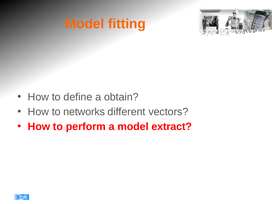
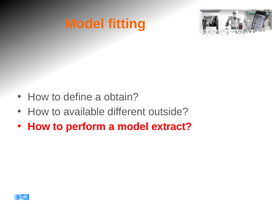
networks: networks -> available (84, 112)
vectors: vectors -> outside (168, 112)
